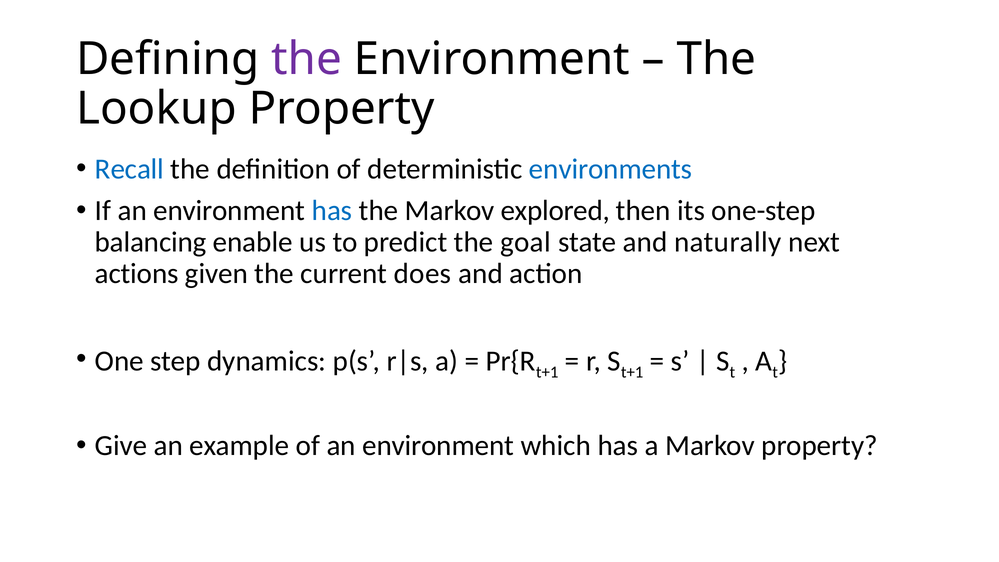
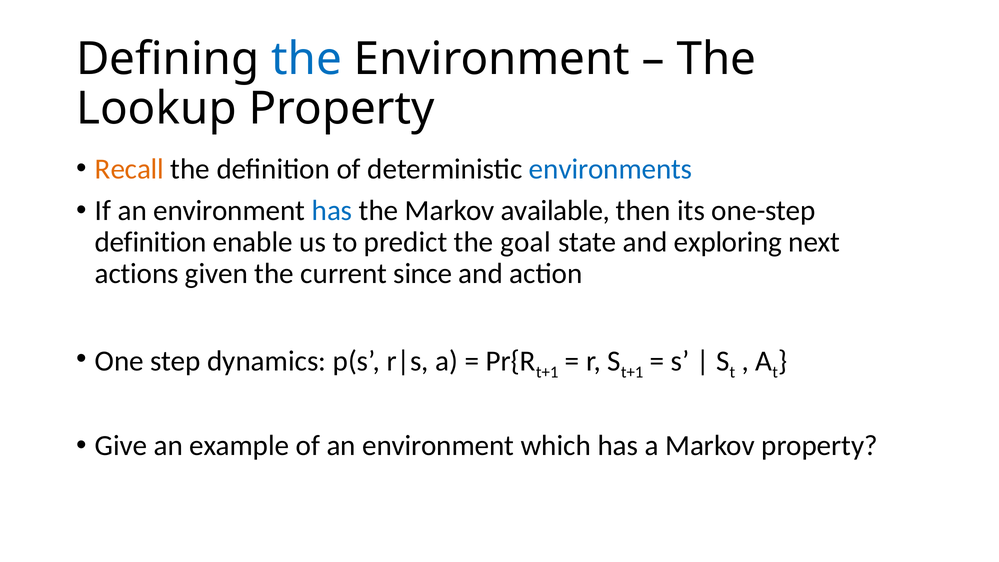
the colour: purple -> blue (307, 59)
Recall colour: blue -> orange (129, 169)
explored: explored -> available (555, 211)
balancing: balancing -> definition (151, 242)
naturally: naturally -> exploring (728, 242)
does: does -> since (423, 274)
